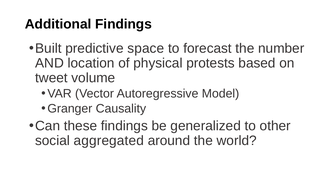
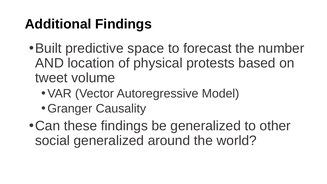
social aggregated: aggregated -> generalized (109, 141)
